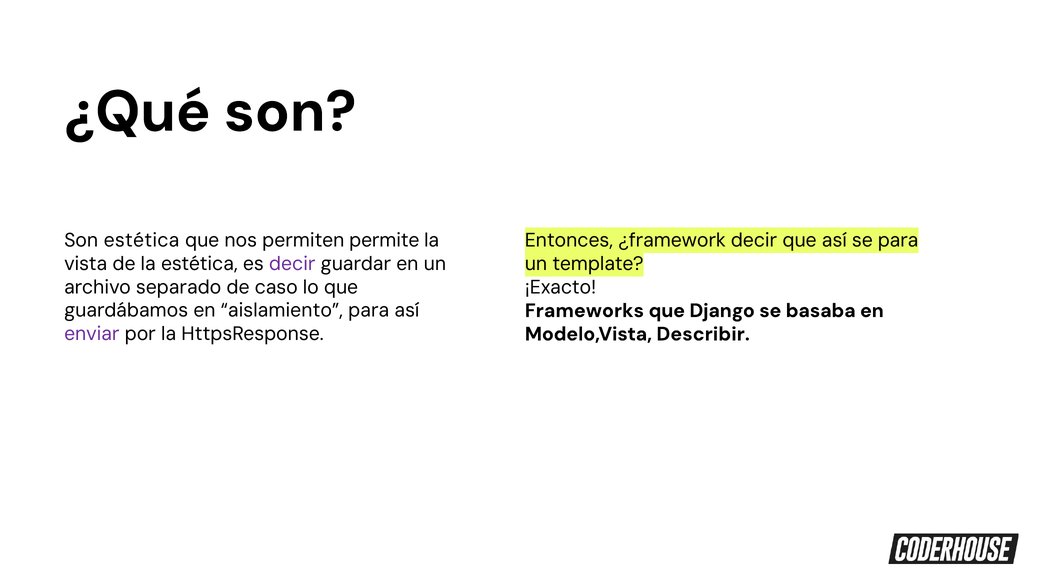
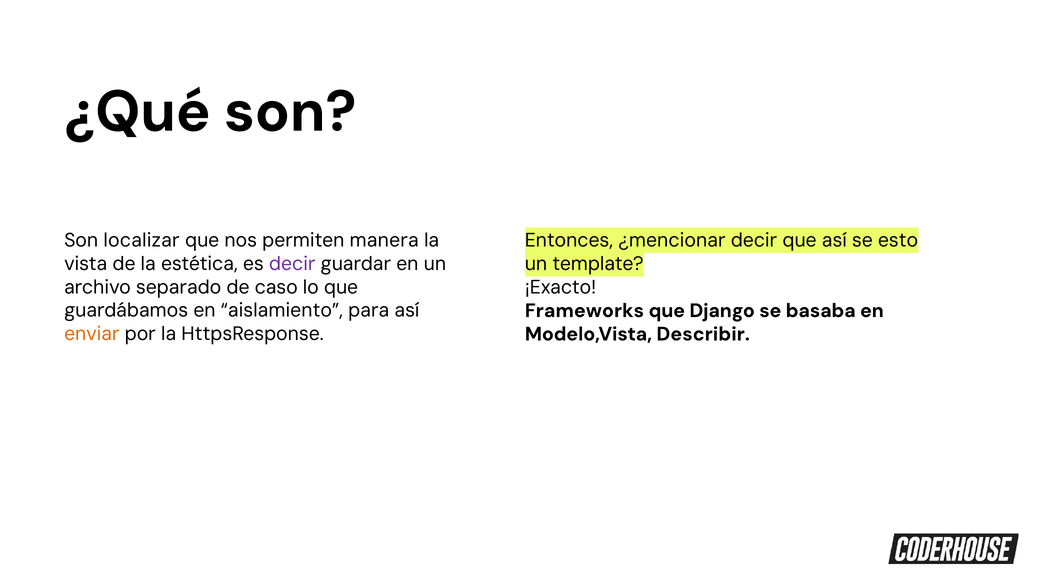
Son estética: estética -> localizar (142, 240)
permite: permite -> manera (384, 240)
¿framework: ¿framework -> ¿mencionar (672, 240)
se para: para -> esto (898, 240)
enviar colour: purple -> orange (92, 334)
